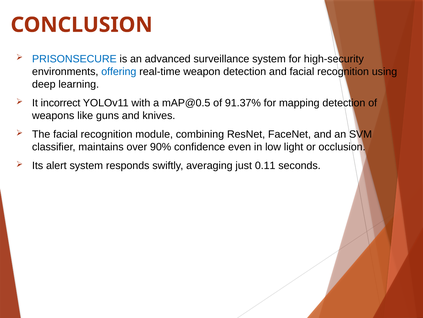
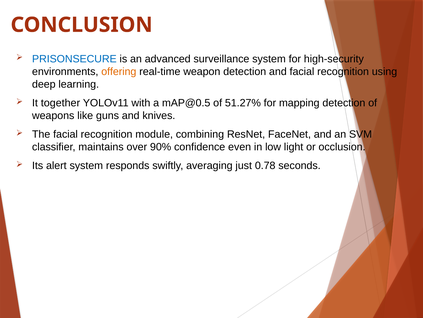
offering colour: blue -> orange (119, 72)
incorrect: incorrect -> together (60, 103)
91.37%: 91.37% -> 51.27% (243, 103)
0.11: 0.11 -> 0.78 (265, 165)
